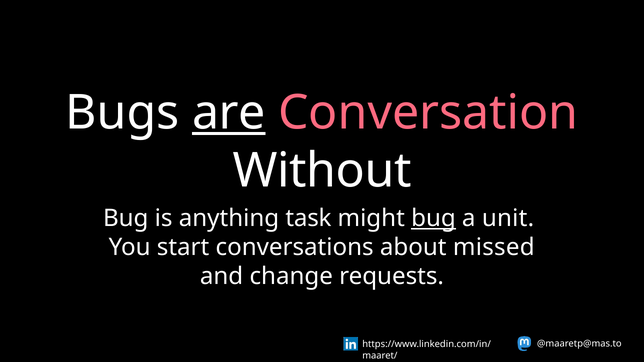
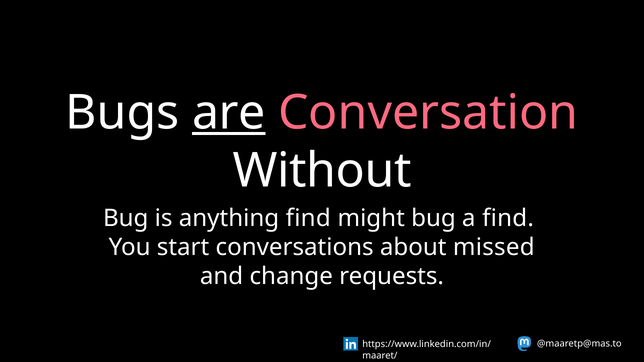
anything task: task -> find (308, 219)
bug underline: present -> none (433, 219)
a unit: unit -> find (508, 219)
